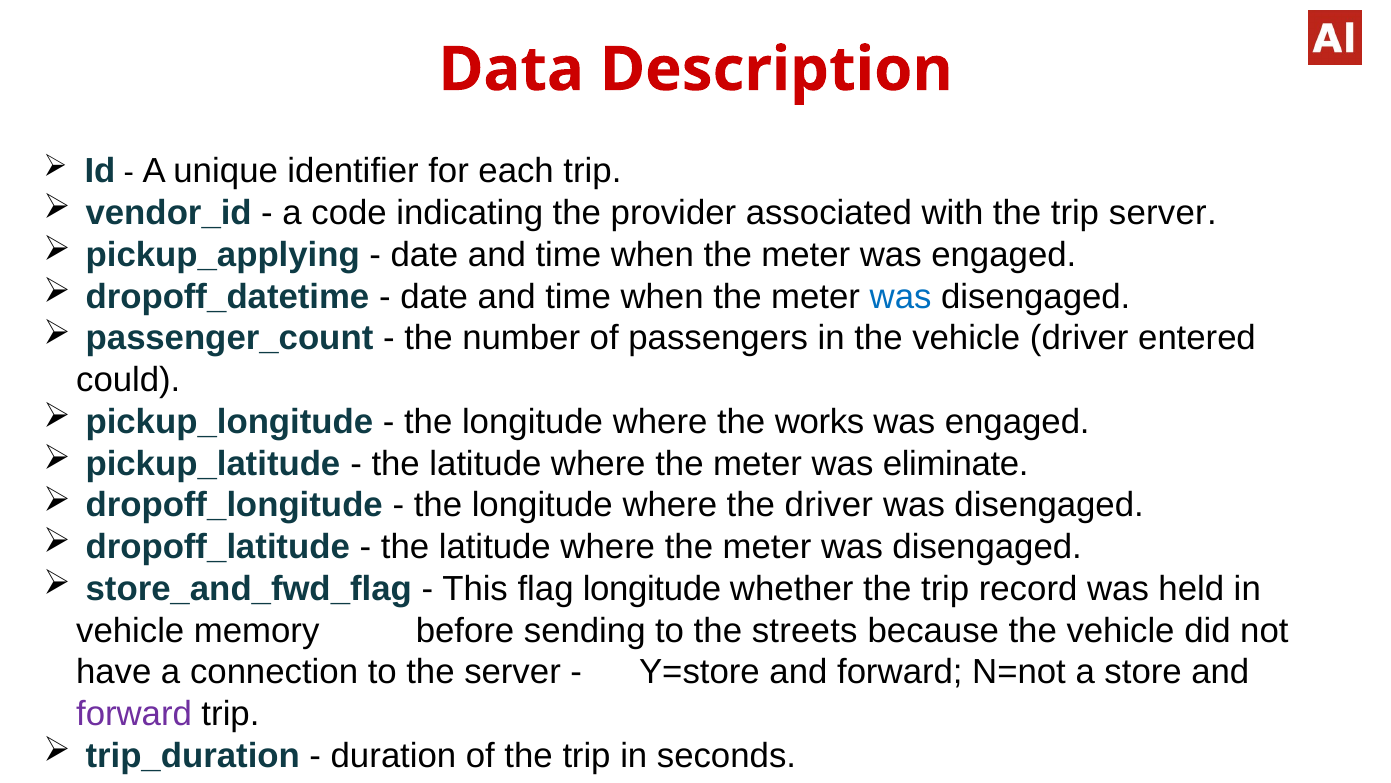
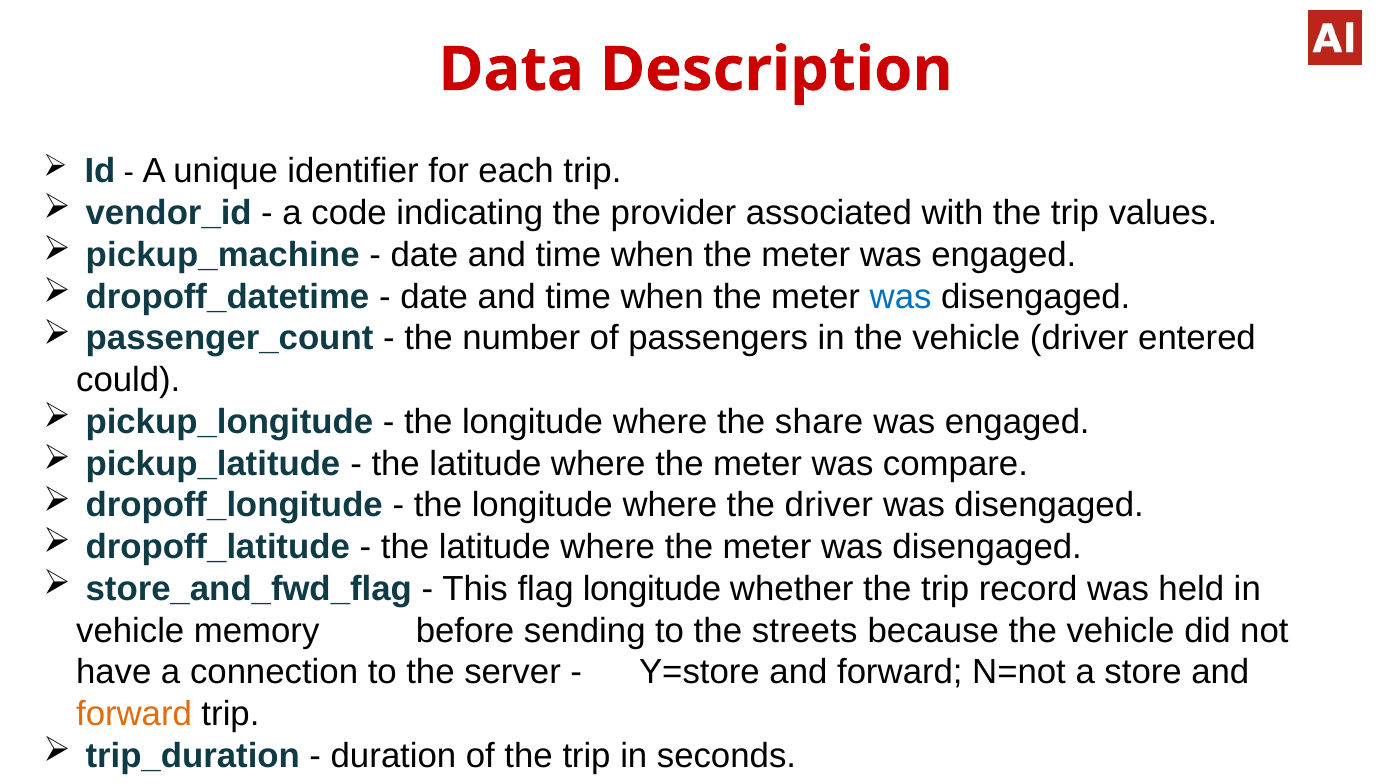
trip server: server -> values (1163, 213)
pickup_applying: pickup_applying -> pickup_machine (223, 255)
works: works -> share (819, 422)
eliminate: eliminate -> compare (955, 463)
forward colour: purple -> orange (134, 714)
